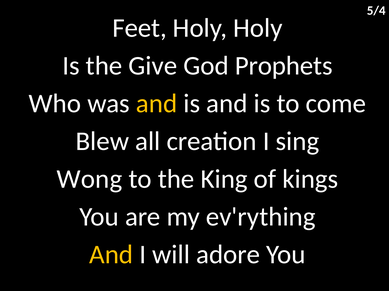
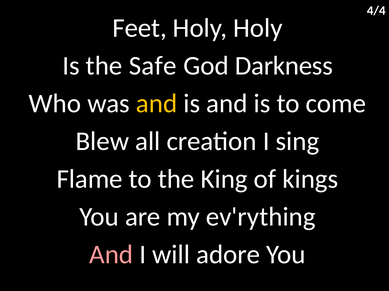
5/4: 5/4 -> 4/4 (376, 11)
Give: Give -> Safe (153, 66)
Prophets: Prophets -> Darkness (284, 66)
Wong: Wong -> Flame (90, 179)
And colour: yellow -> pink (111, 255)
